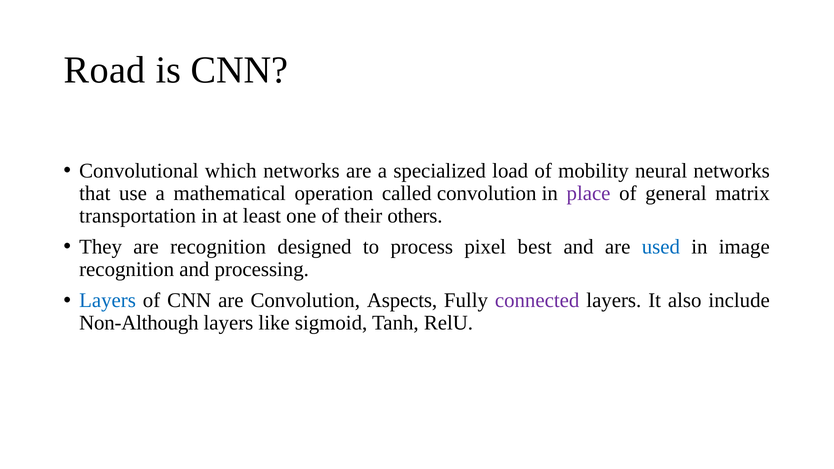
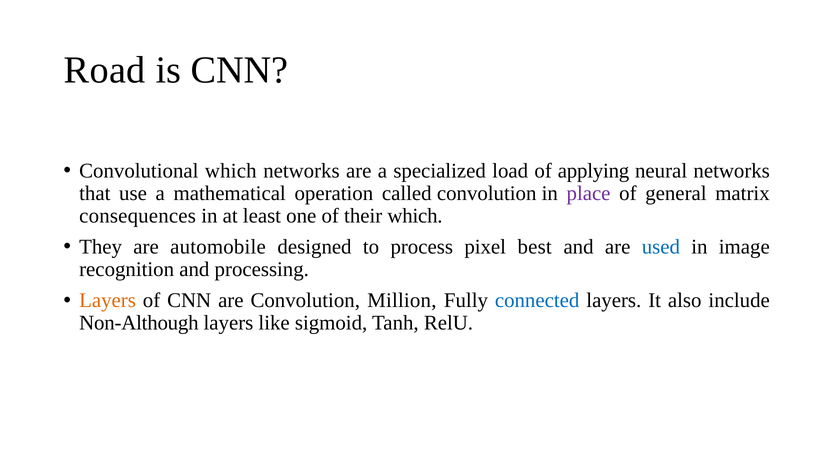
mobility: mobility -> applying (594, 171)
transportation: transportation -> consequences (138, 216)
their others: others -> which (415, 216)
are recognition: recognition -> automobile (218, 247)
Layers colour: blue -> orange (108, 301)
Aspects: Aspects -> Million (402, 301)
connected colour: purple -> blue (537, 301)
